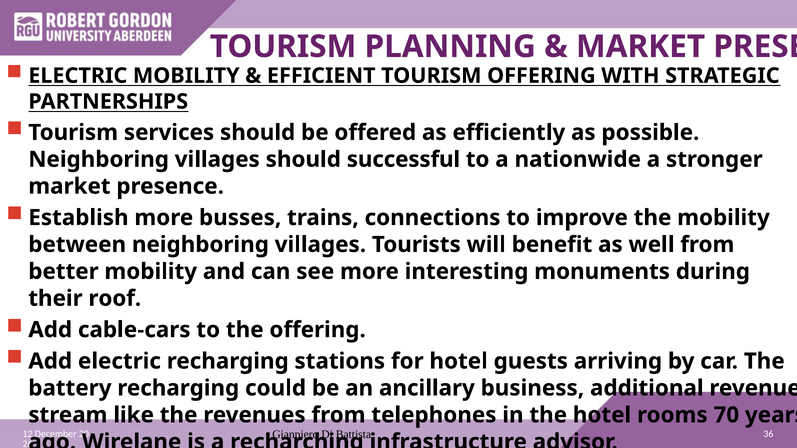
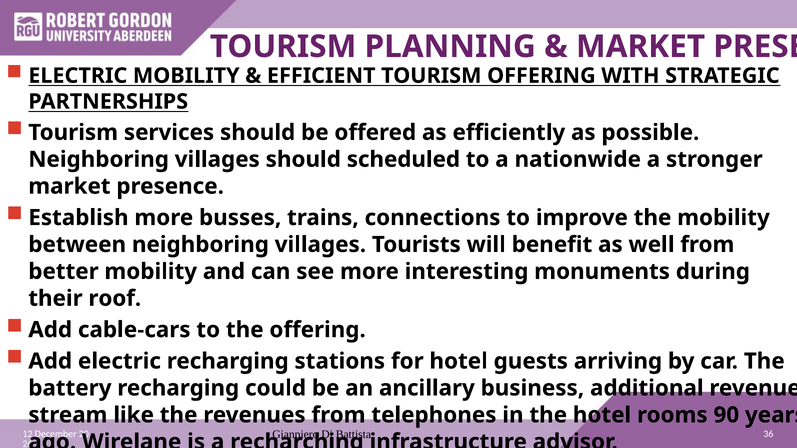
successful: successful -> scheduled (403, 159)
70: 70 -> 90 (726, 415)
